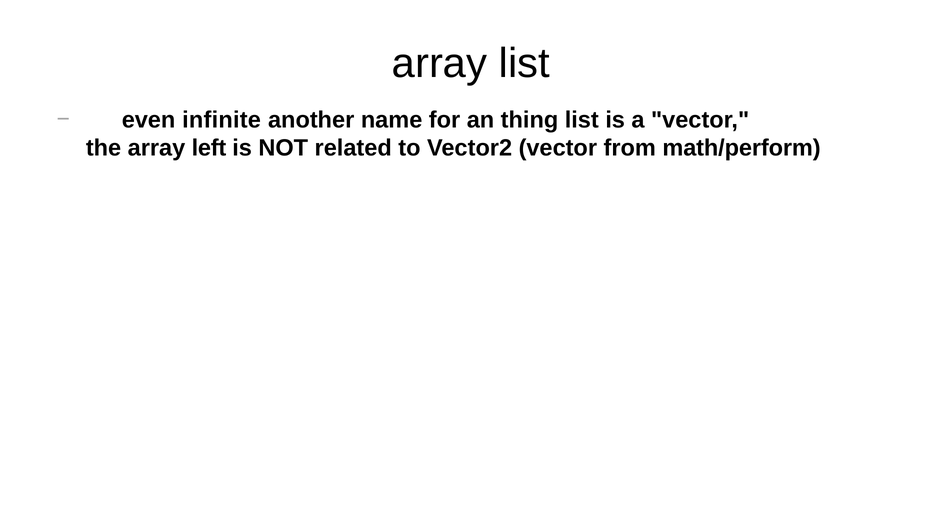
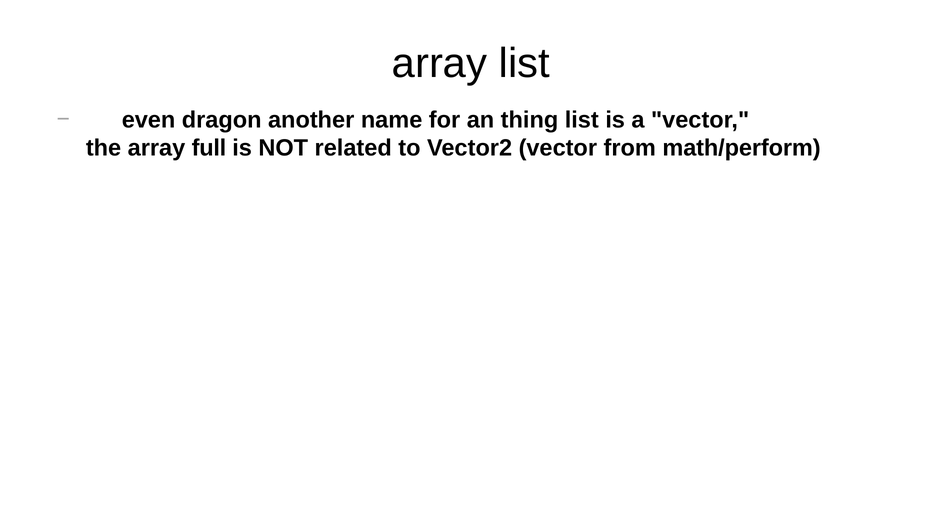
infinite: infinite -> dragon (222, 120)
left: left -> full (209, 148)
